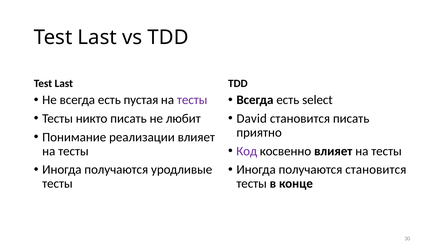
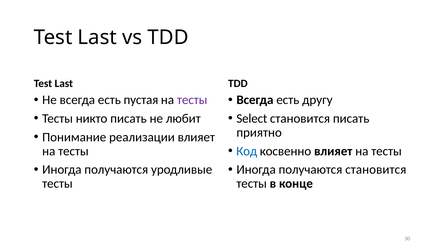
select: select -> другу (317, 100)
David: David -> Select (252, 118)
Код colour: purple -> blue (247, 151)
